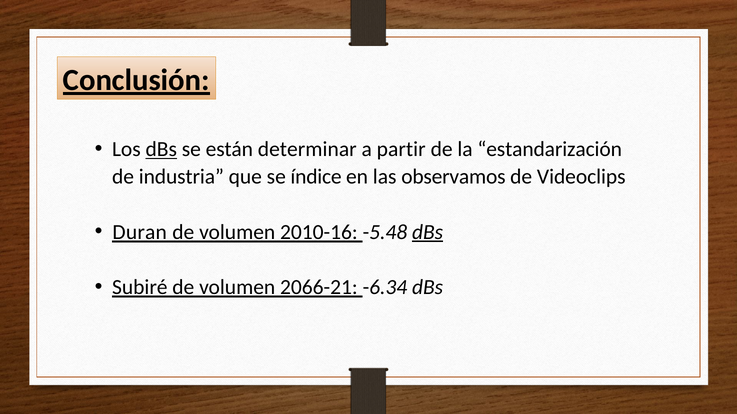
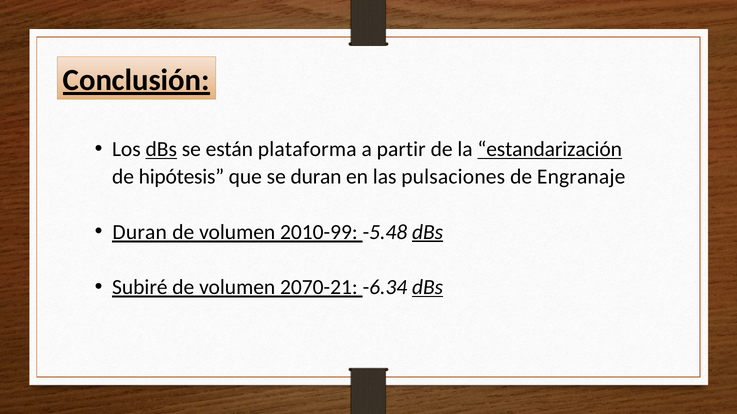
determinar: determinar -> plataforma (307, 150)
estandarización underline: none -> present (550, 150)
industria: industria -> hipótesis (181, 177)
se índice: índice -> duran (316, 177)
observamos: observamos -> pulsaciones (453, 177)
Videoclips: Videoclips -> Engranaje (581, 177)
2010-16: 2010-16 -> 2010-99 (319, 232)
2066-21: 2066-21 -> 2070-21 (319, 288)
dBs underline: none -> present (428, 288)
